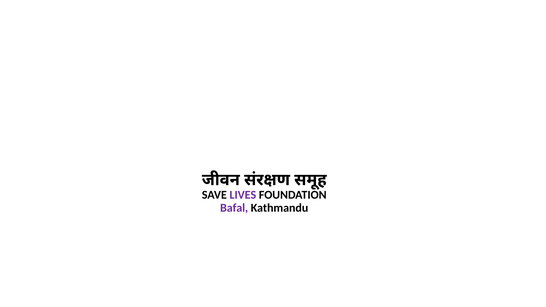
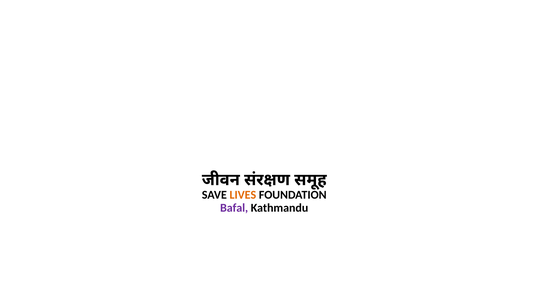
LIVES colour: purple -> orange (243, 195)
